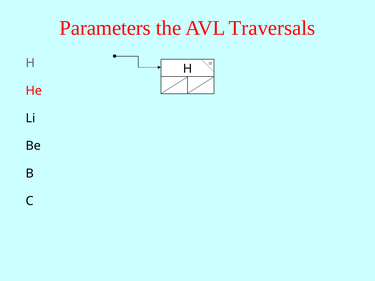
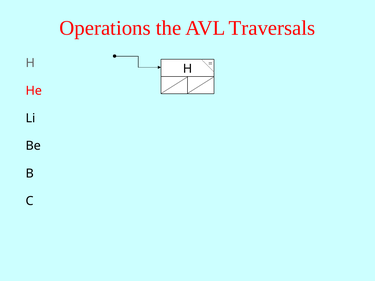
Parameters: Parameters -> Operations (105, 28)
